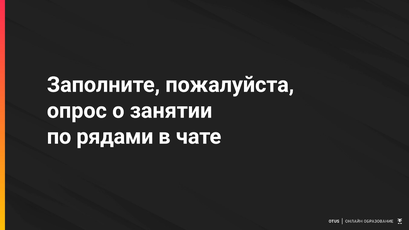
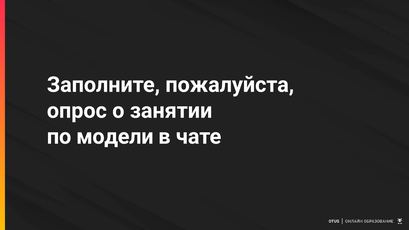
рядами: рядами -> модели (115, 137)
